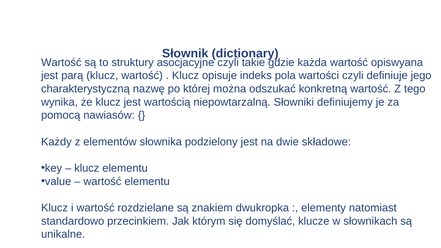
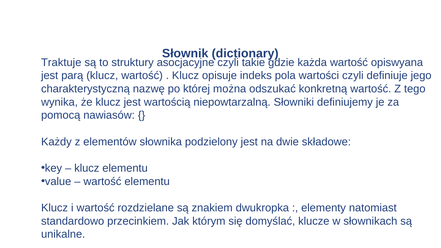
Wartość: Wartość -> Traktuje (61, 62)
